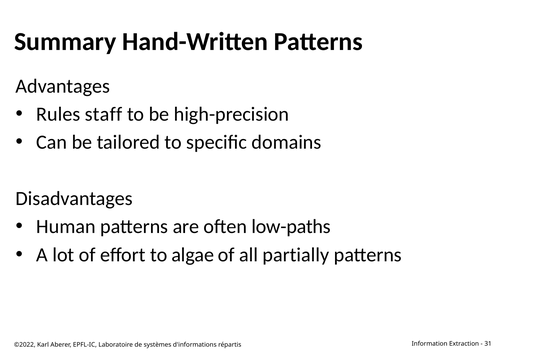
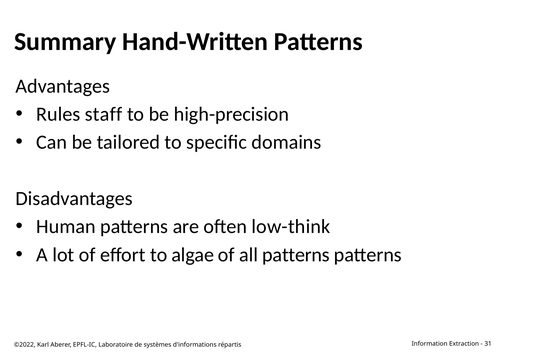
low-paths: low-paths -> low-think (291, 227)
all partially: partially -> patterns (296, 255)
